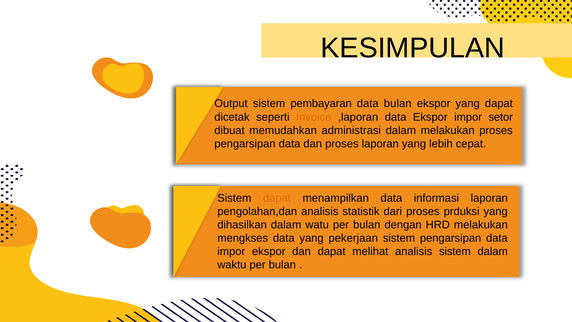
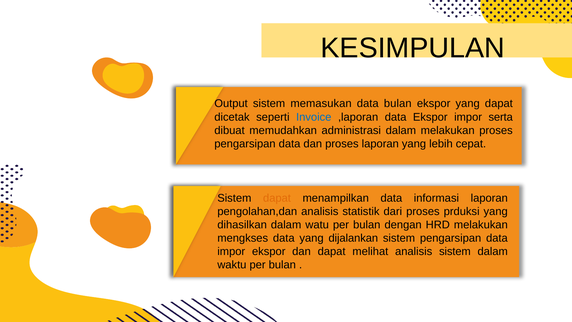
pembayaran: pembayaran -> memasukan (321, 104)
Invoice colour: orange -> blue (314, 117)
setor: setor -> serta (501, 117)
pekerjaan: pekerjaan -> dijalankan (353, 238)
